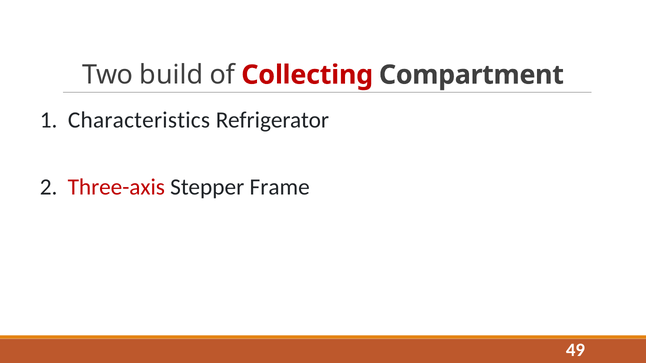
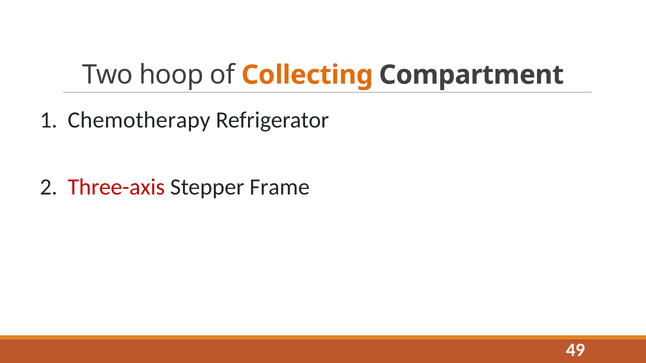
build: build -> hoop (172, 75)
Collecting colour: red -> orange (307, 75)
Characteristics: Characteristics -> Chemotherapy (139, 120)
